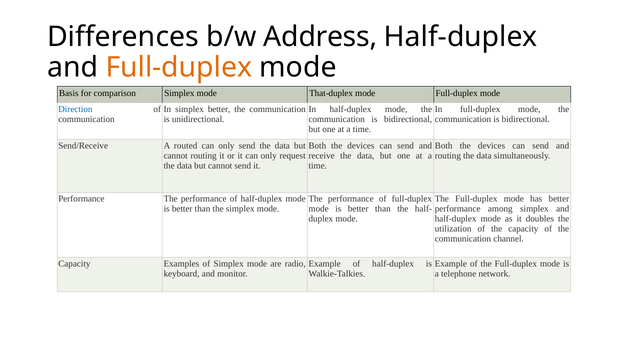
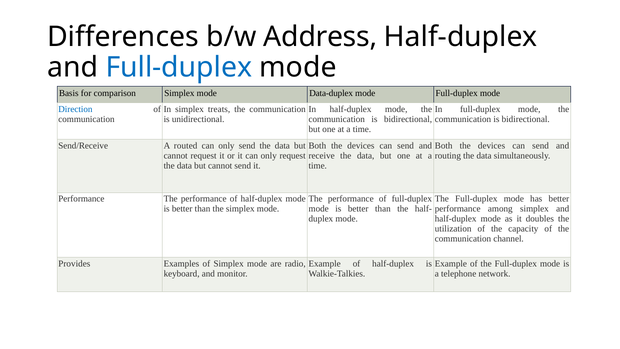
Full-duplex colour: orange -> blue (179, 67)
That-duplex: That-duplex -> Data-duplex (331, 93)
simplex better: better -> treats (219, 109)
cannot routing: routing -> request (204, 155)
Capacity: Capacity -> Provides (74, 264)
